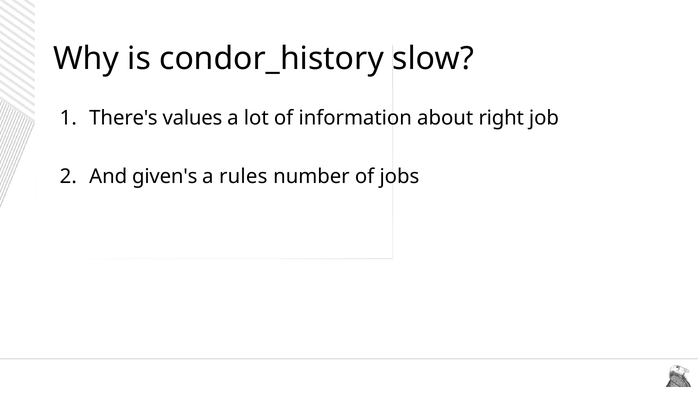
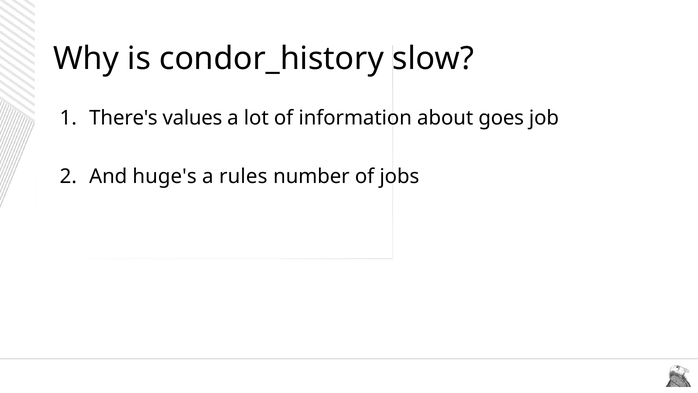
right: right -> goes (501, 118)
given's: given's -> huge's (165, 177)
